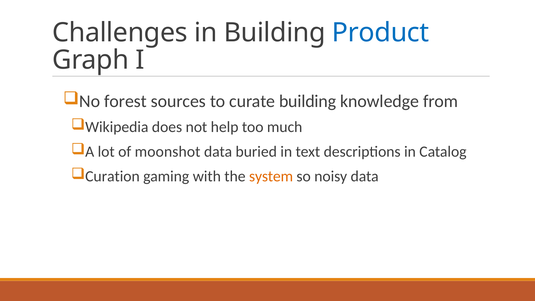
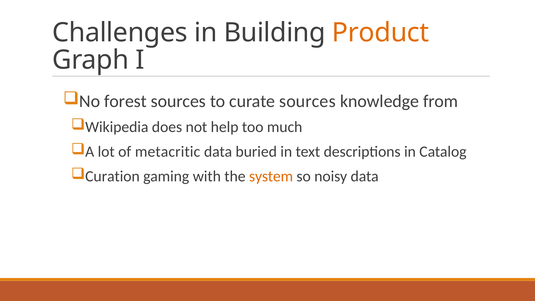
Product colour: blue -> orange (381, 33)
curate building: building -> sources (307, 101)
moonshot: moonshot -> metacritic (168, 152)
